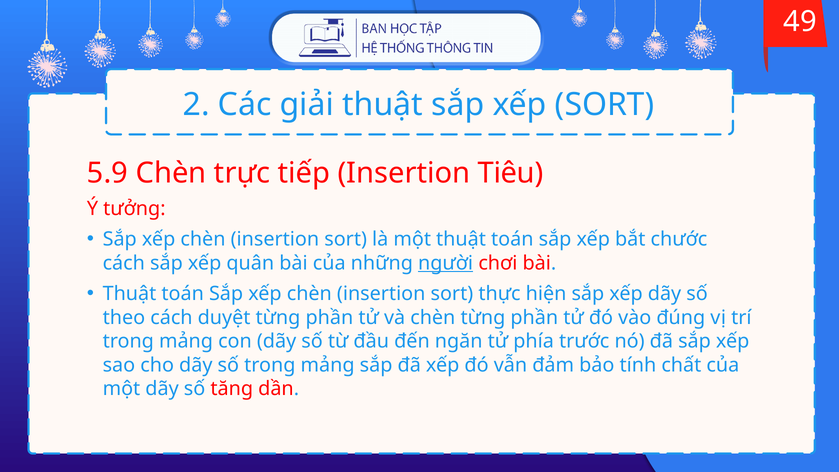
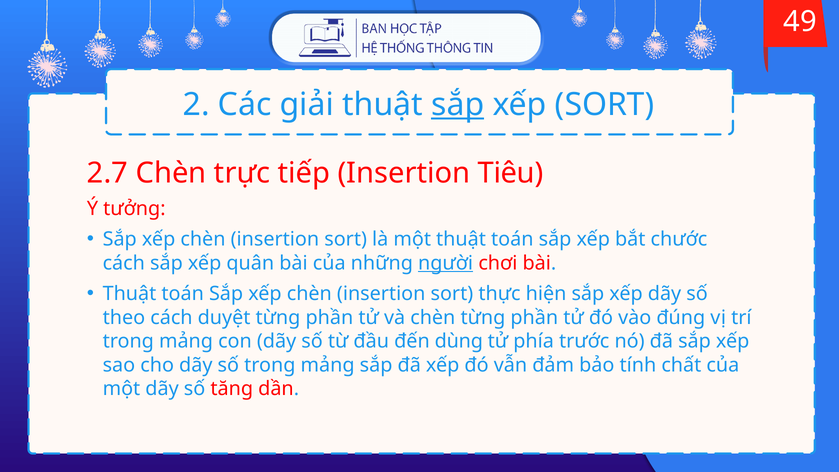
sắp underline: none -> present (458, 105)
5.9: 5.9 -> 2.7 (107, 173)
ngăn: ngăn -> dùng (459, 341)
